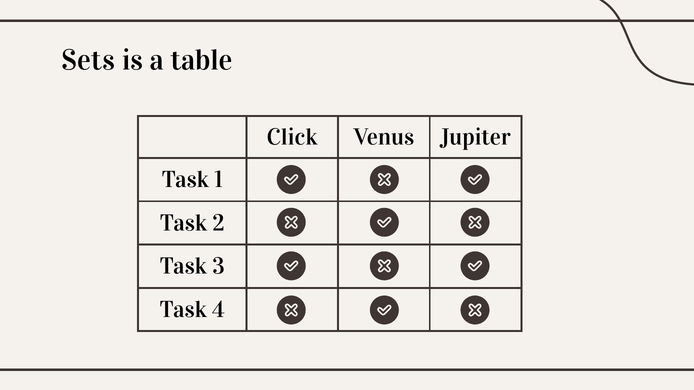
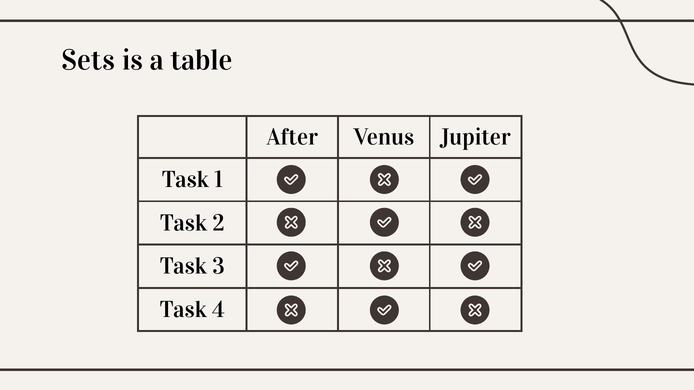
Click: Click -> After (292, 137)
